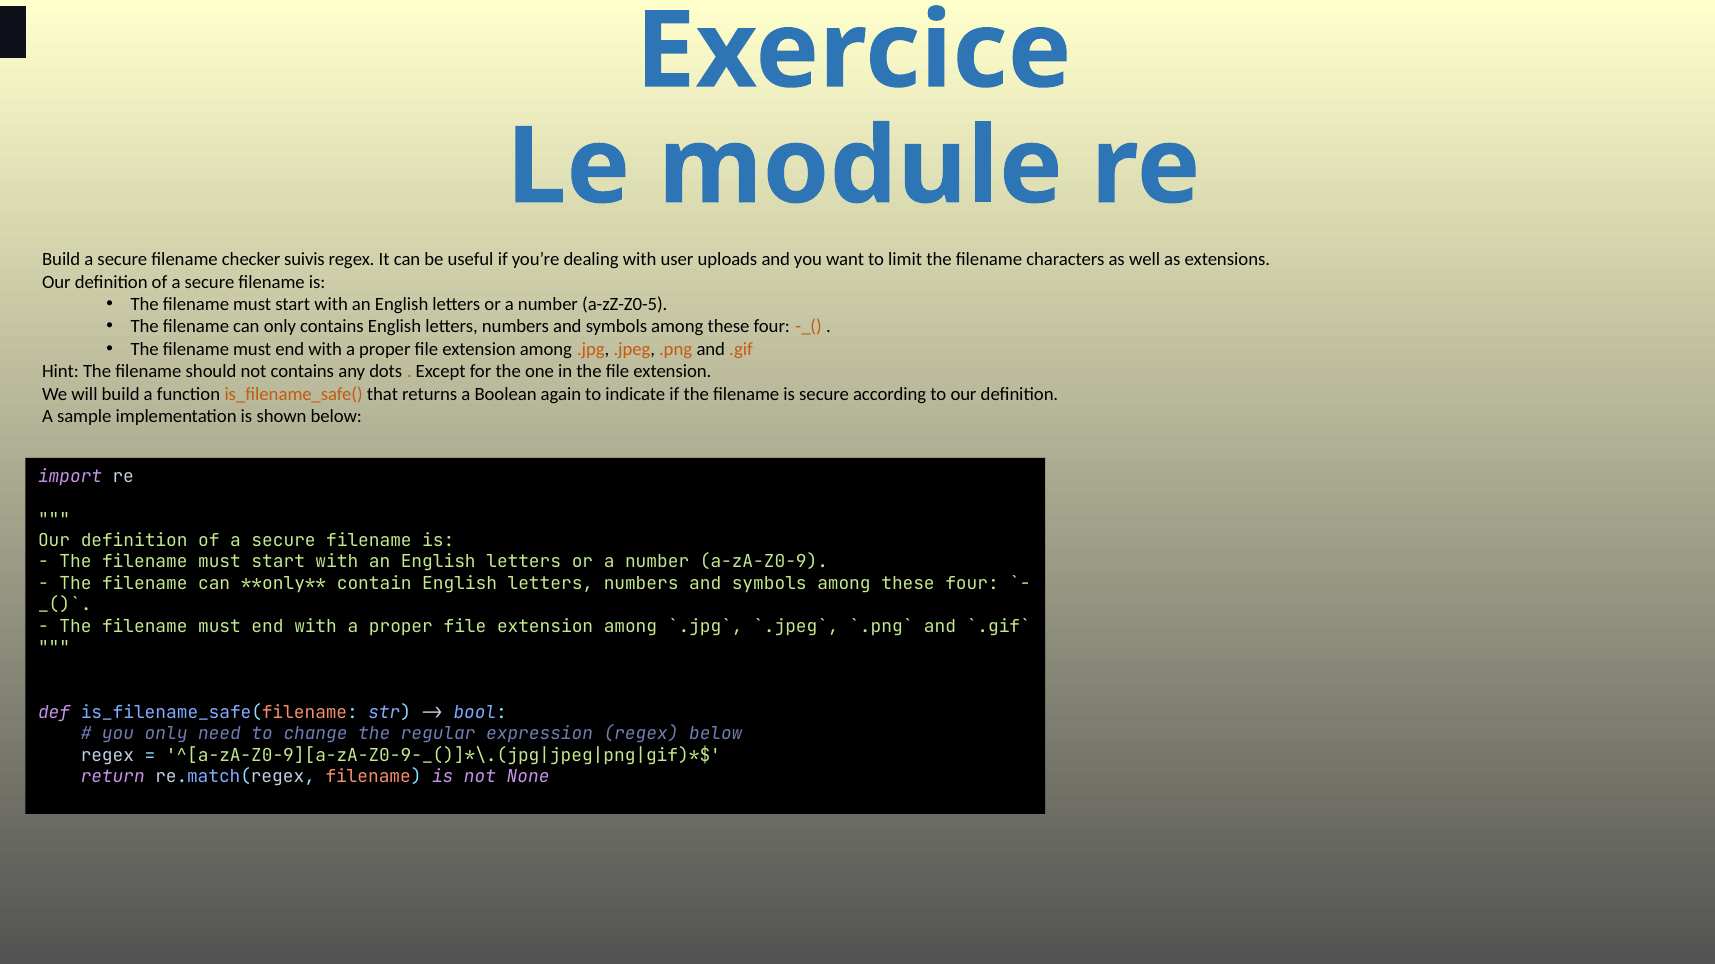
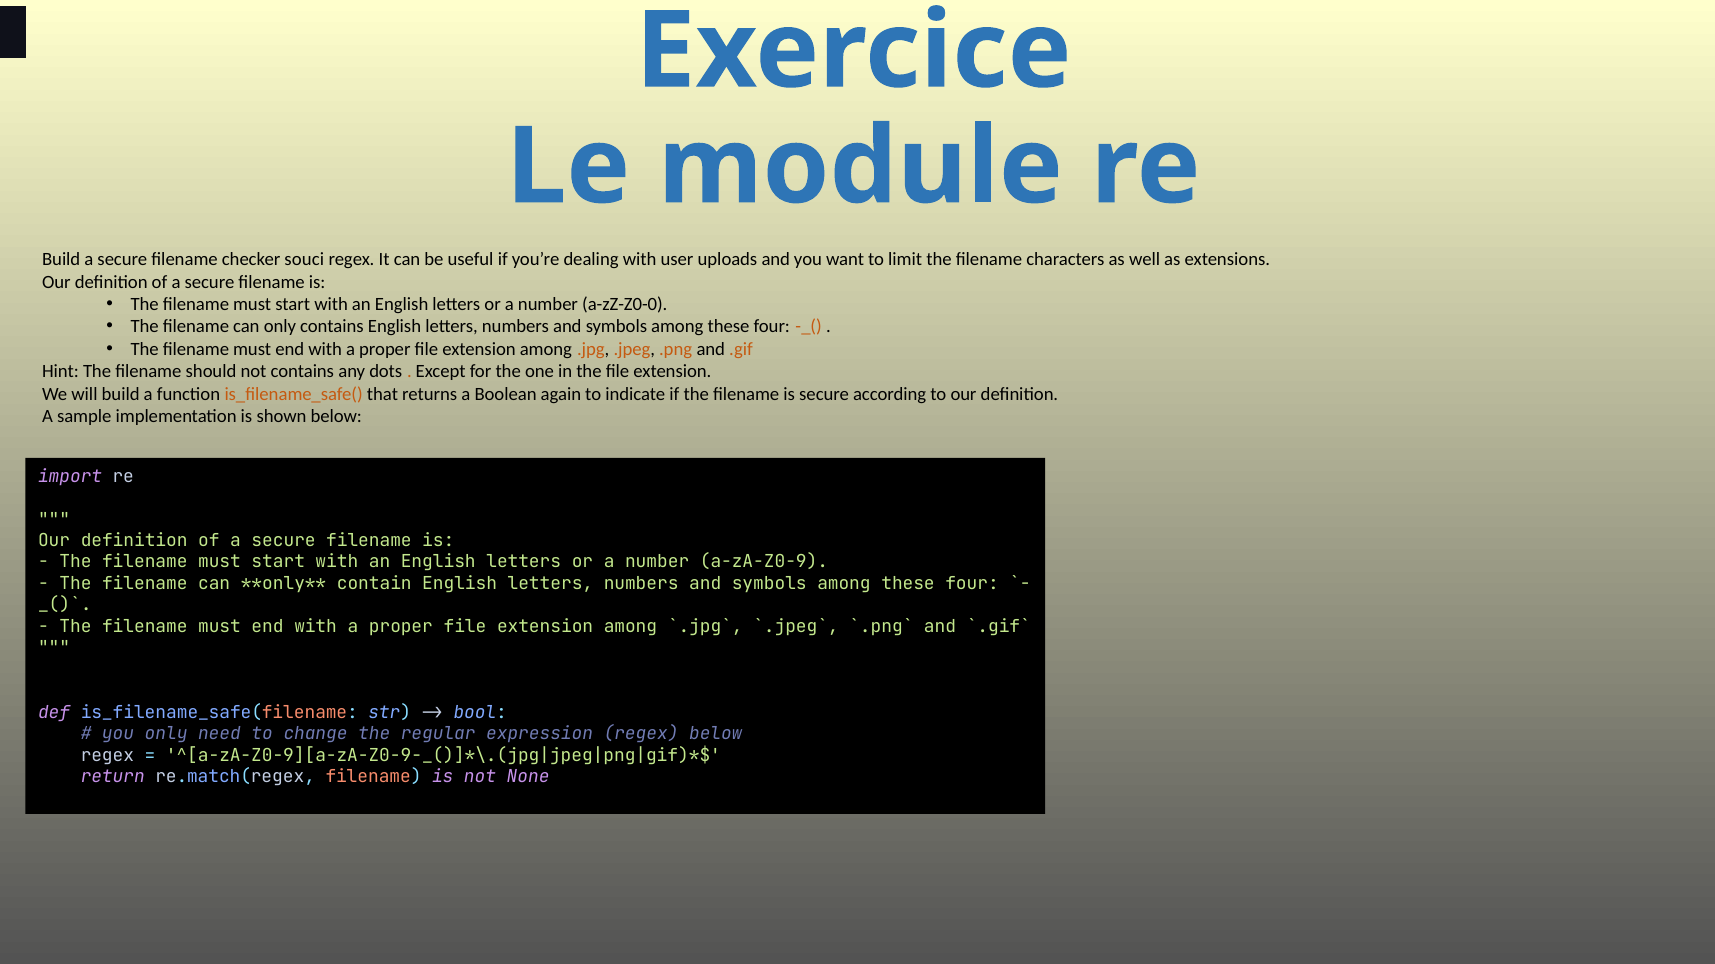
suivis: suivis -> souci (304, 260)
a-zZ-Z0-5: a-zZ-Z0-5 -> a-zZ-Z0-0 (625, 305)
